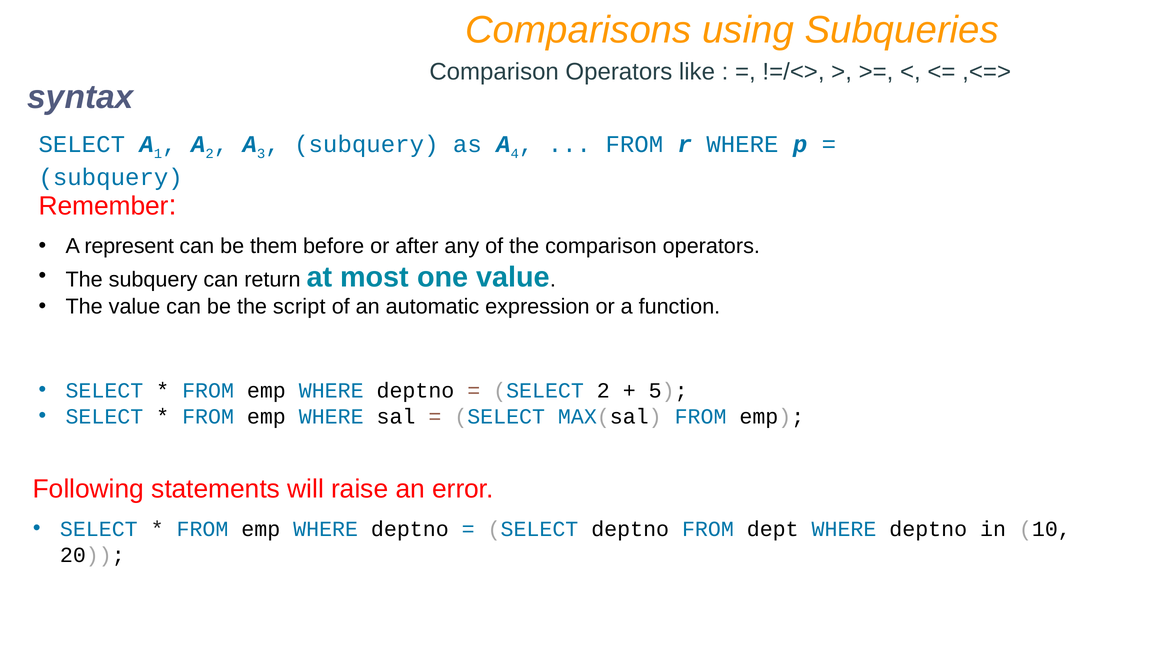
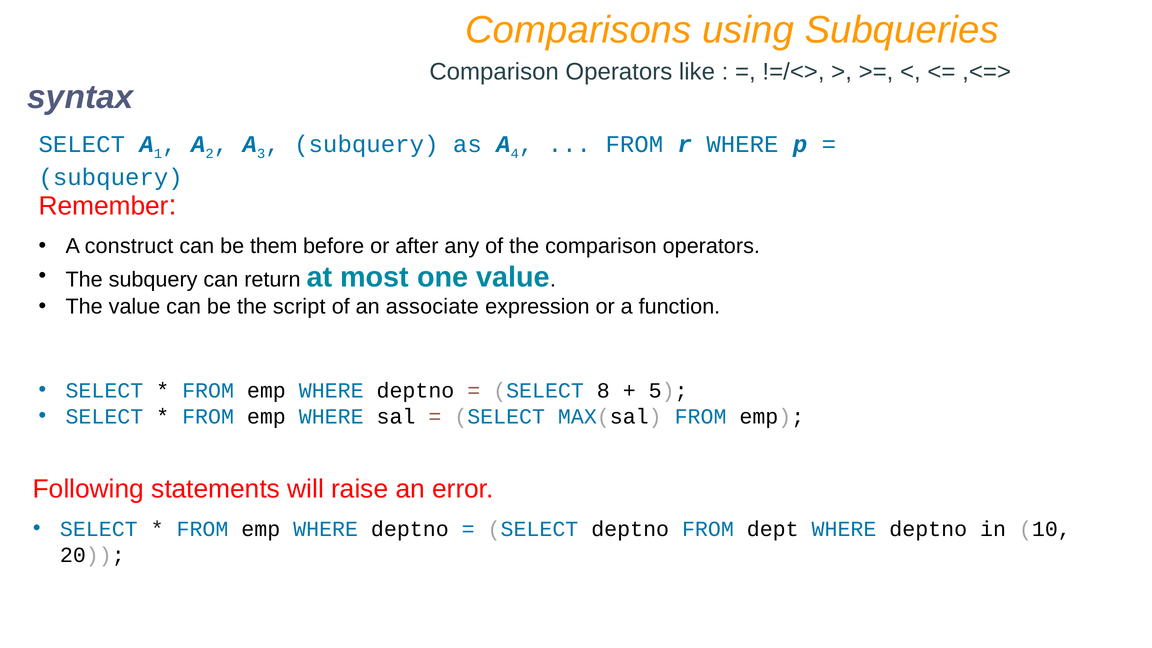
represent: represent -> construct (129, 246)
automatic: automatic -> associate (432, 307)
SELECT 2: 2 -> 8 (603, 390)
